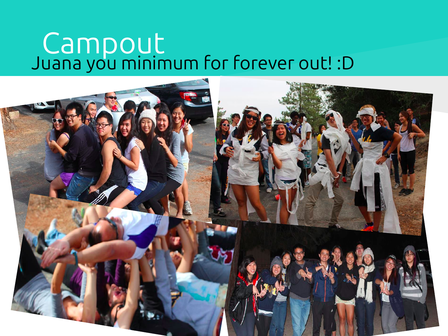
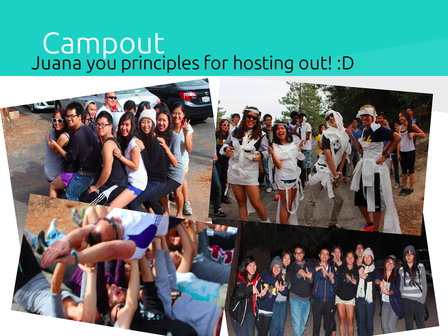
minimum: minimum -> principles (160, 63)
forever: forever -> hosting (264, 63)
